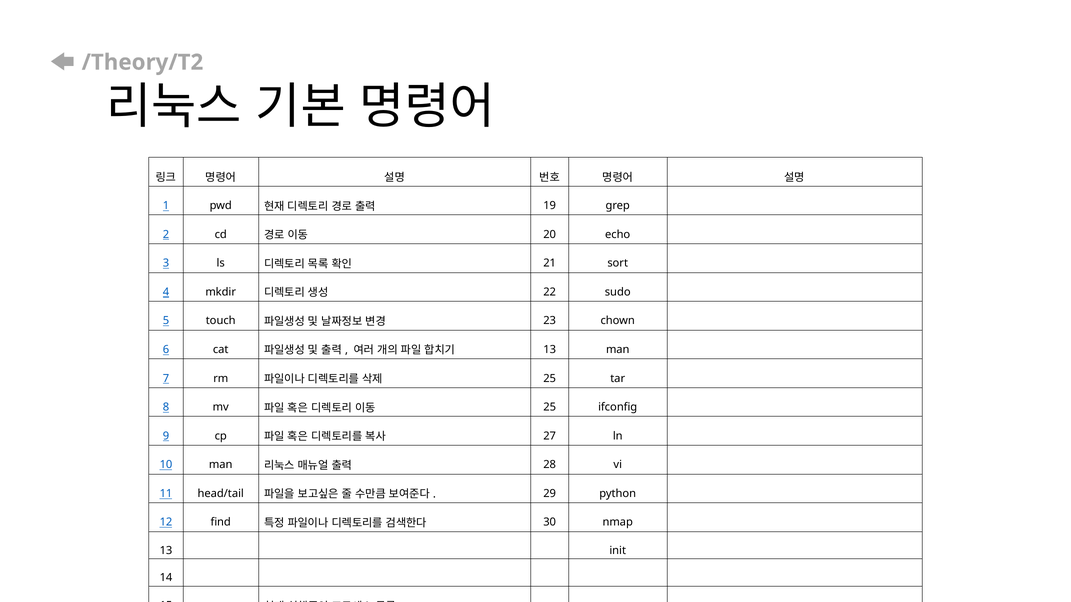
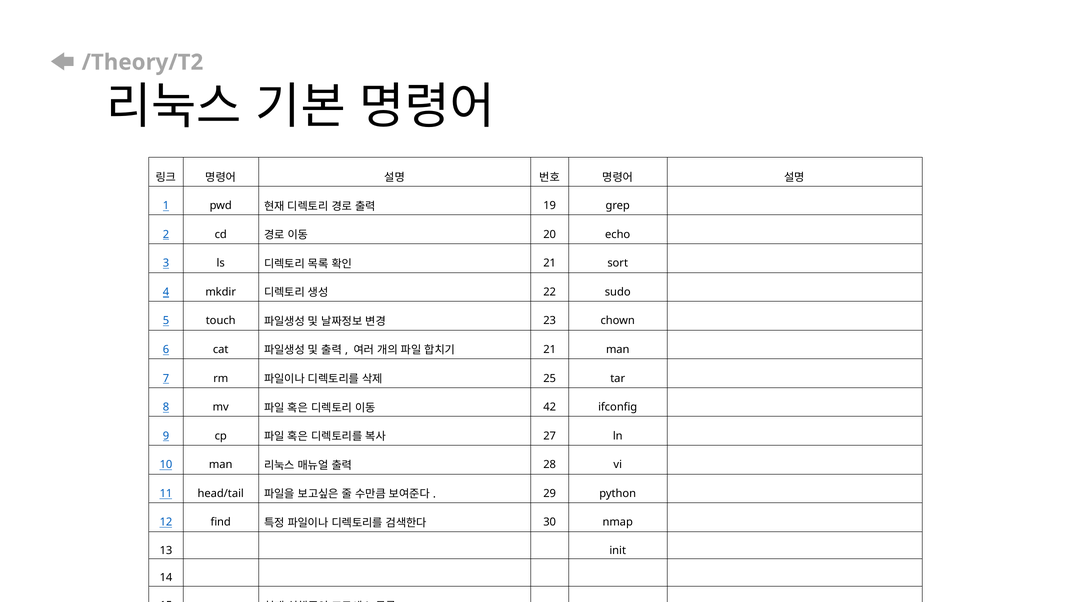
13: 13 -> 21 (550, 350)
25: 25 -> 42 (550, 407)
